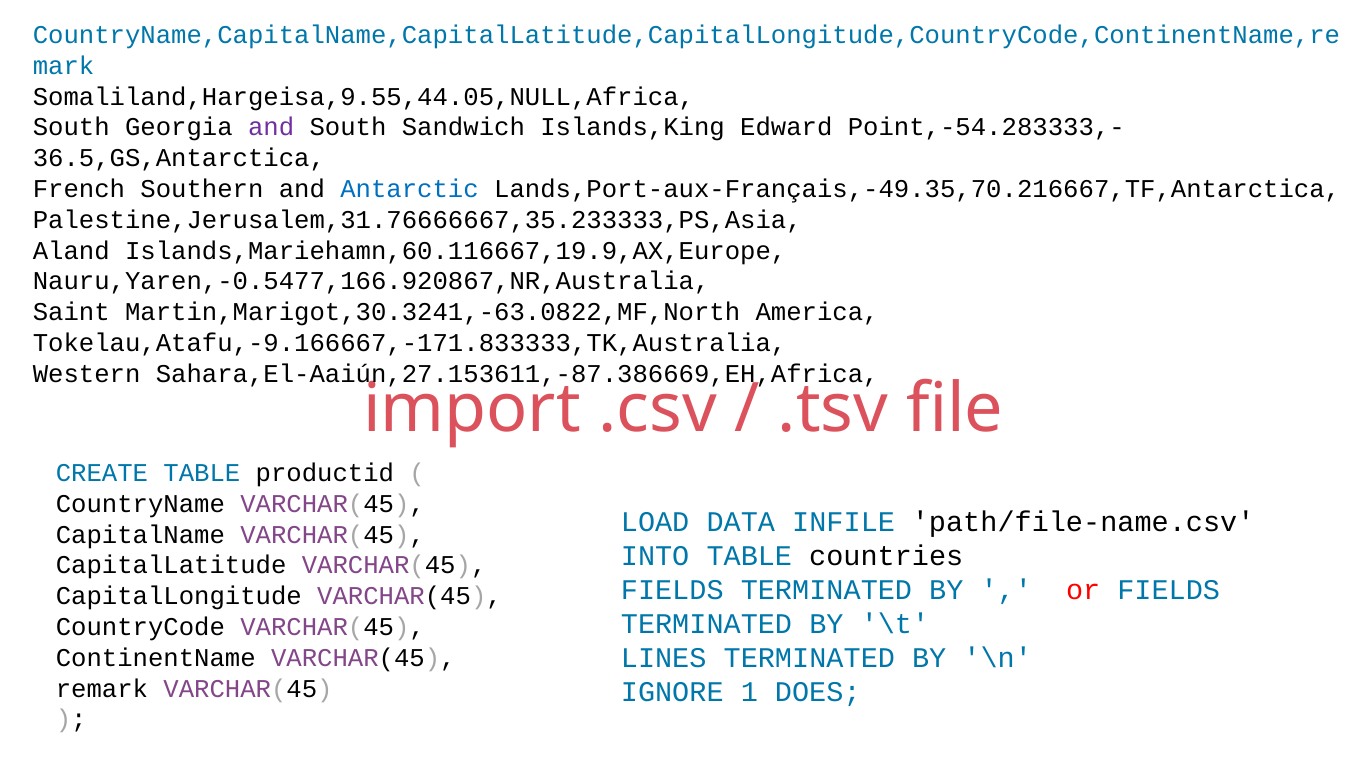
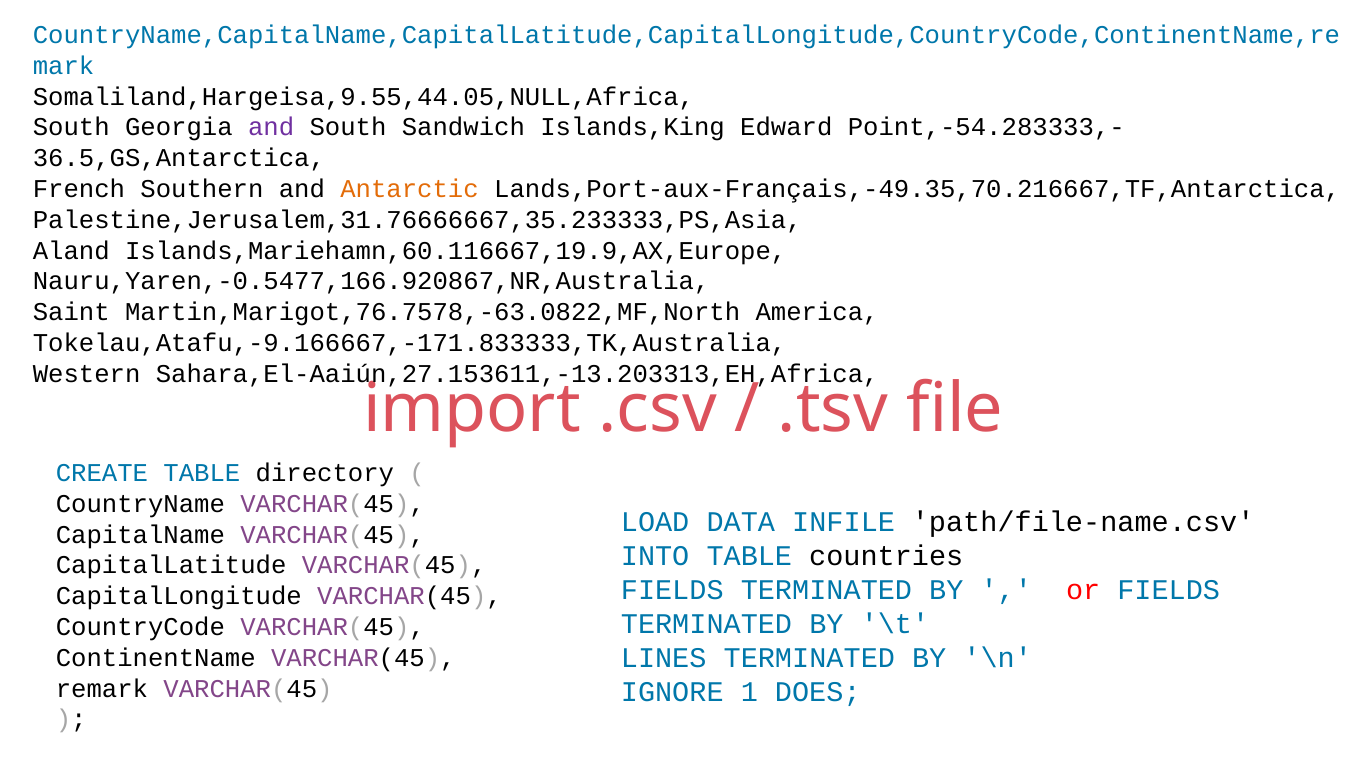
Antarctic colour: blue -> orange (410, 189)
Martin,Marigot,30.3241,-63.0822,MF,North: Martin,Marigot,30.3241,-63.0822,MF,North -> Martin,Marigot,76.7578,-63.0822,MF,North (433, 312)
Sahara,El-Aaiún,27.153611,-87.386669,EH,Africa: Sahara,El-Aaiún,27.153611,-87.386669,EH,Africa -> Sahara,El-Aaiún,27.153611,-13.203313,EH,Africa (517, 374)
productid: productid -> directory (325, 473)
